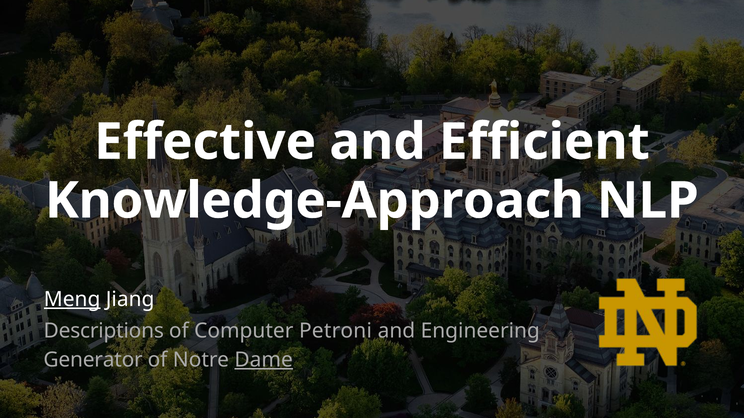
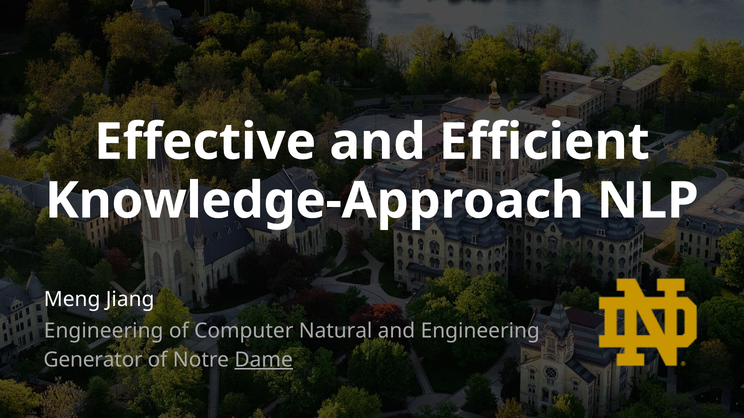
Meng underline: present -> none (72, 300)
Descriptions: Descriptions -> Engineering (104, 331)
Petroni: Petroni -> Natural (336, 331)
